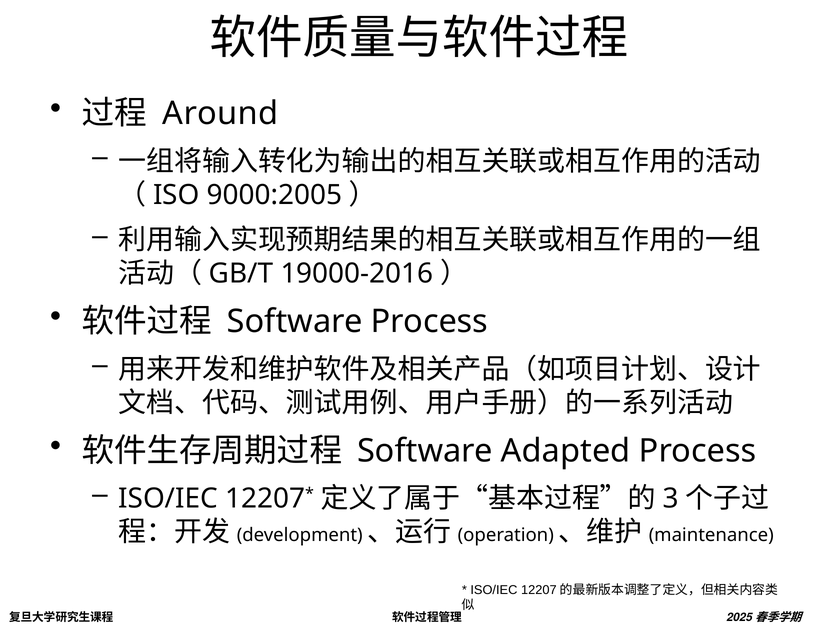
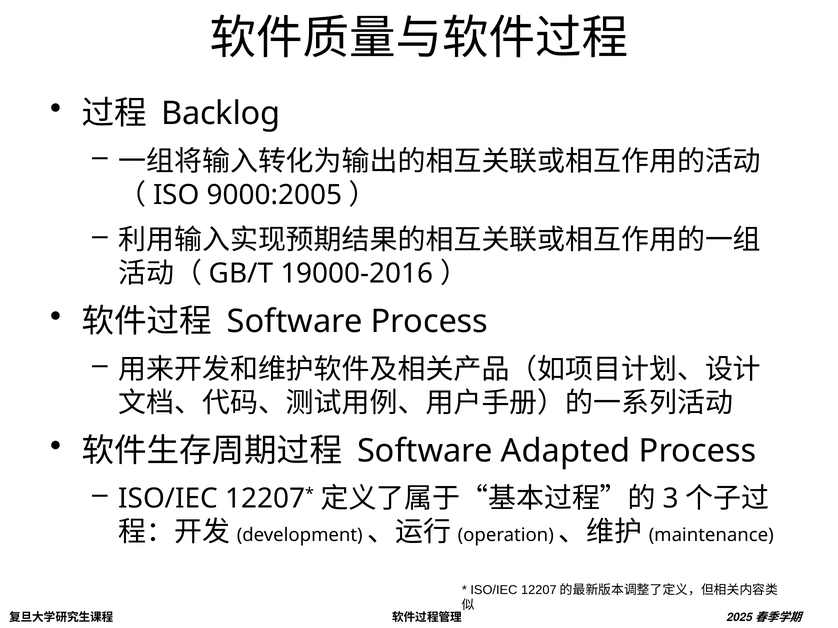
Around: Around -> Backlog (221, 114)
